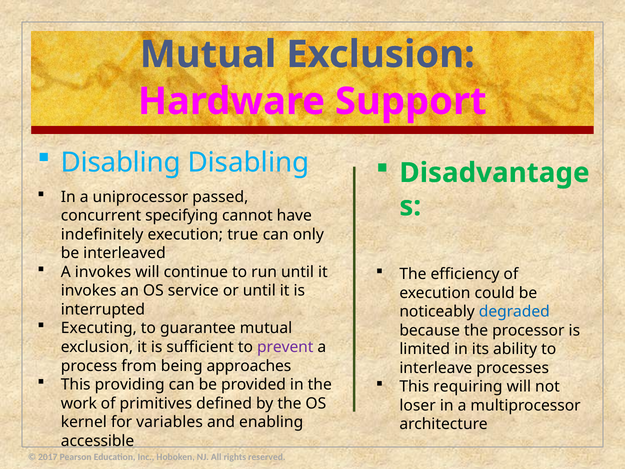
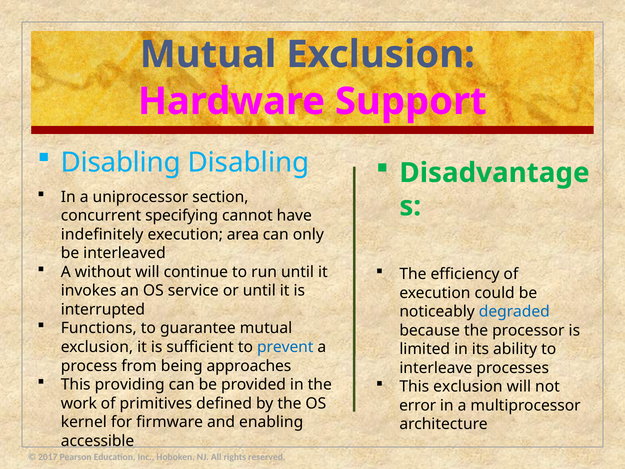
passed: passed -> section (220, 197)
true: true -> area (243, 234)
A invokes: invokes -> without (103, 272)
Executing: Executing -> Functions (99, 328)
prevent colour: purple -> blue (285, 347)
This requiring: requiring -> exclusion (468, 387)
loser: loser -> error (418, 405)
variables: variables -> firmware (170, 422)
